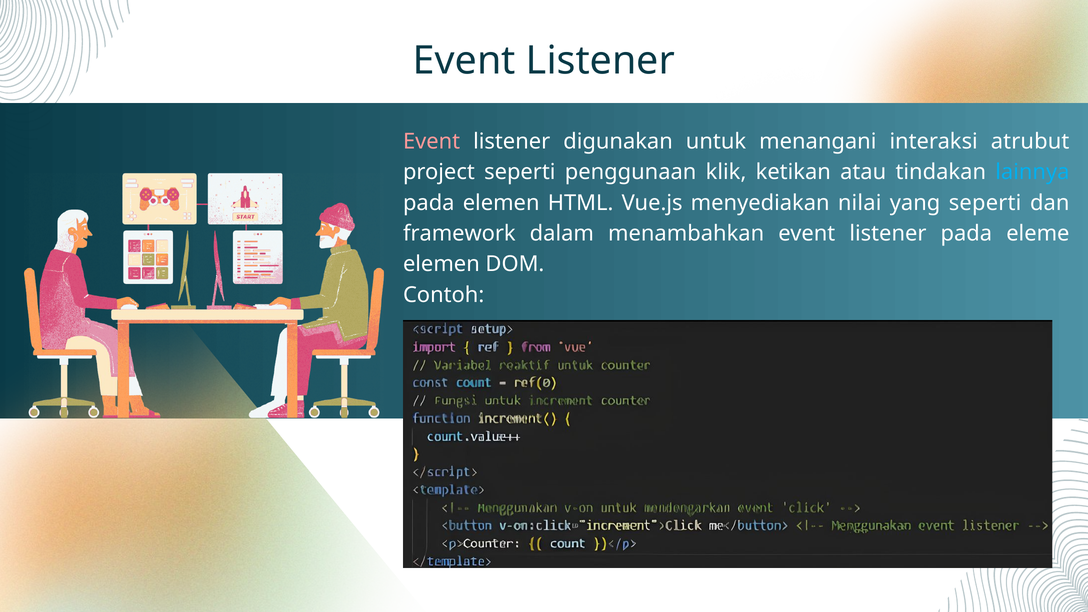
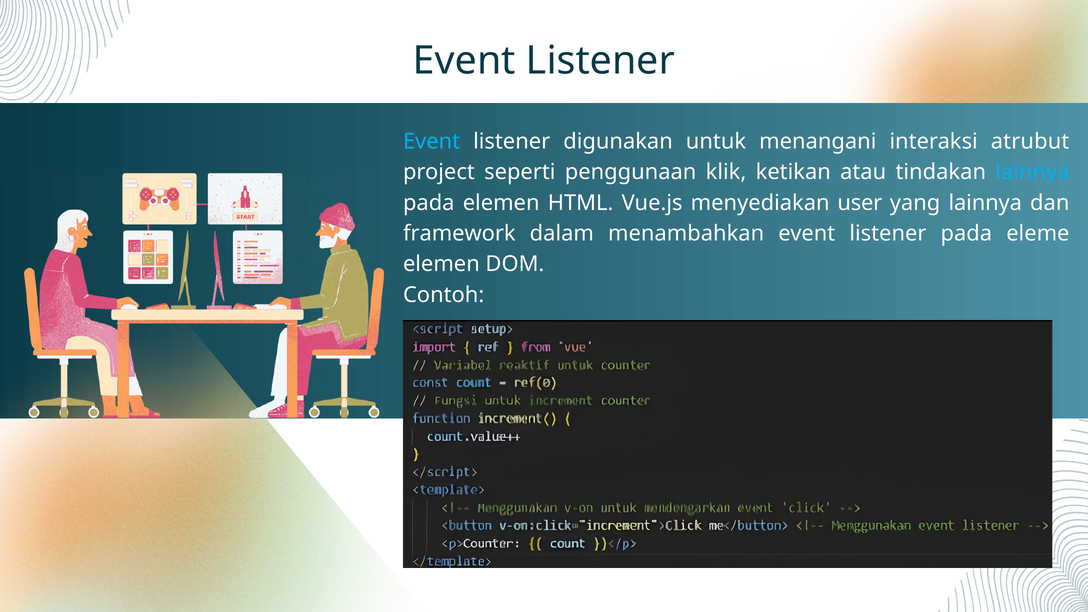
Event colour: pink -> light blue (432, 141)
nilai: nilai -> user (860, 203)
yang seperti: seperti -> lainnya (985, 203)
